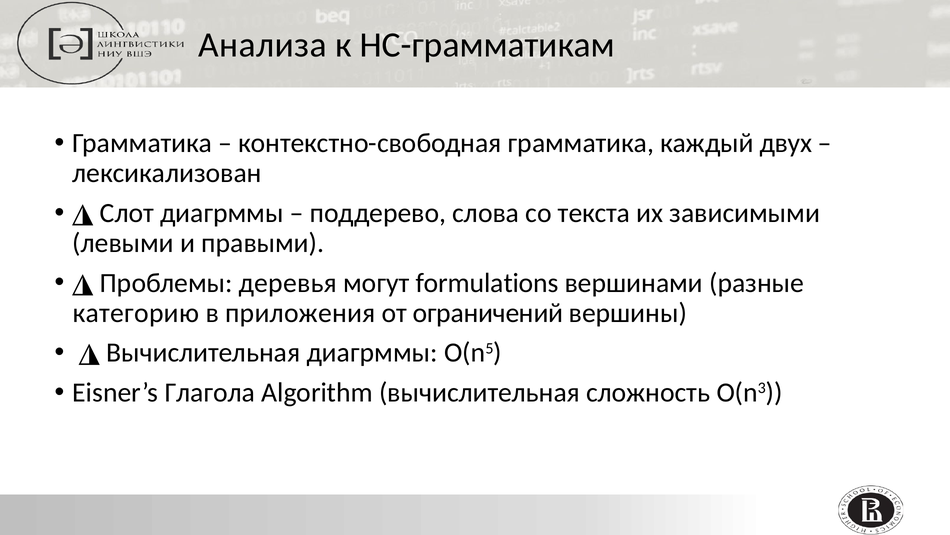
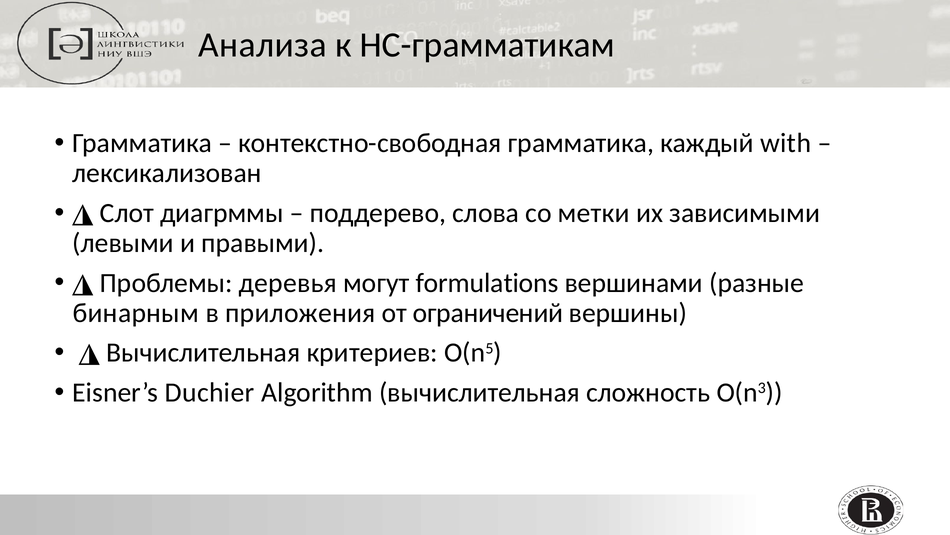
двух: двух -> with (786, 143)
текста: текста -> метки (594, 213)
категорию: категорию -> бинарным (136, 313)
диагрммы: диагрммы -> критериев (372, 352)
Глагола: Глагола -> Duchier (210, 392)
